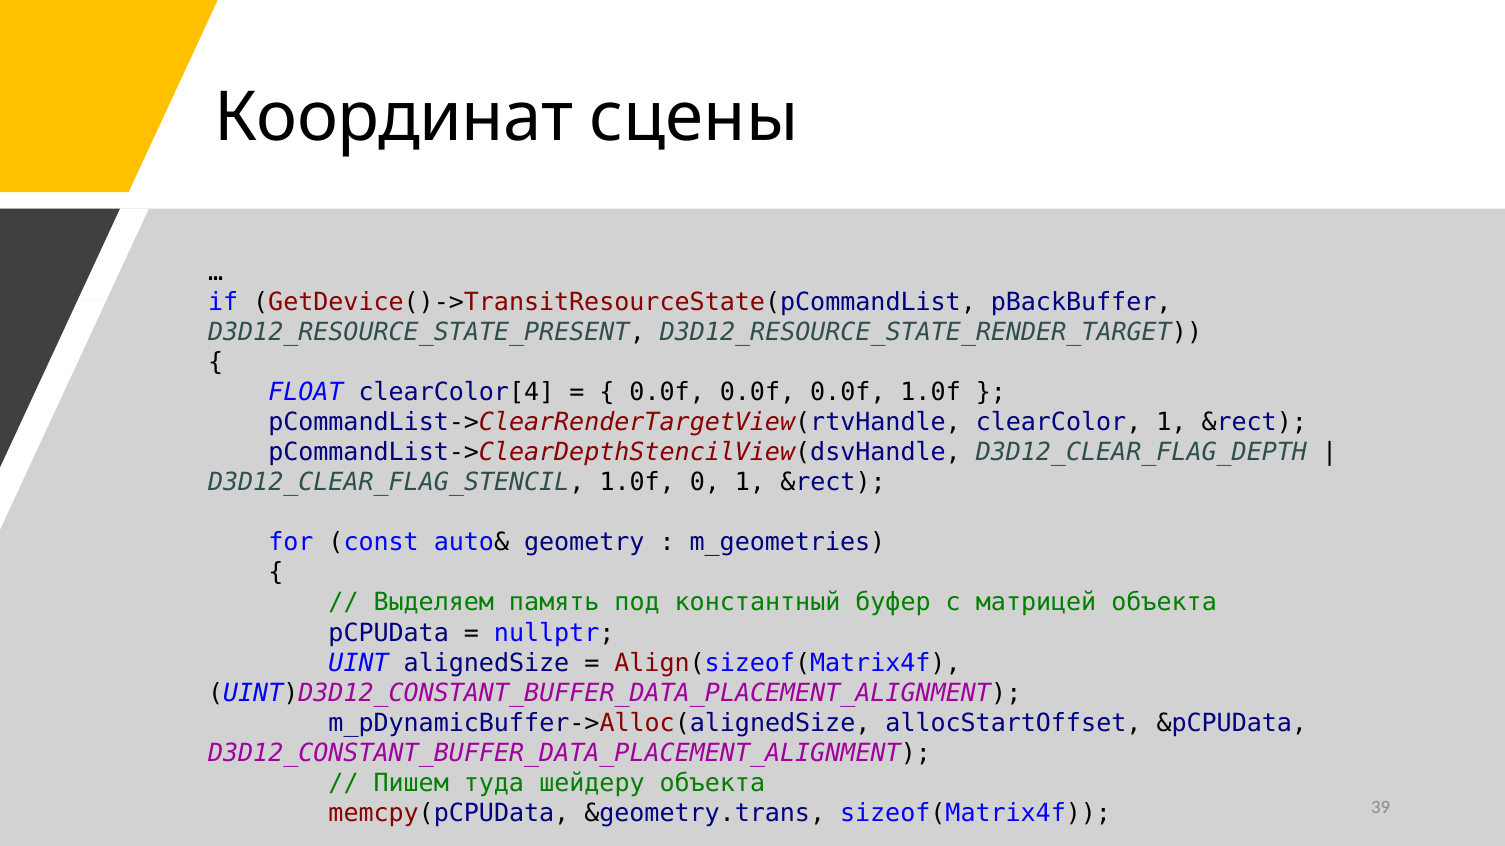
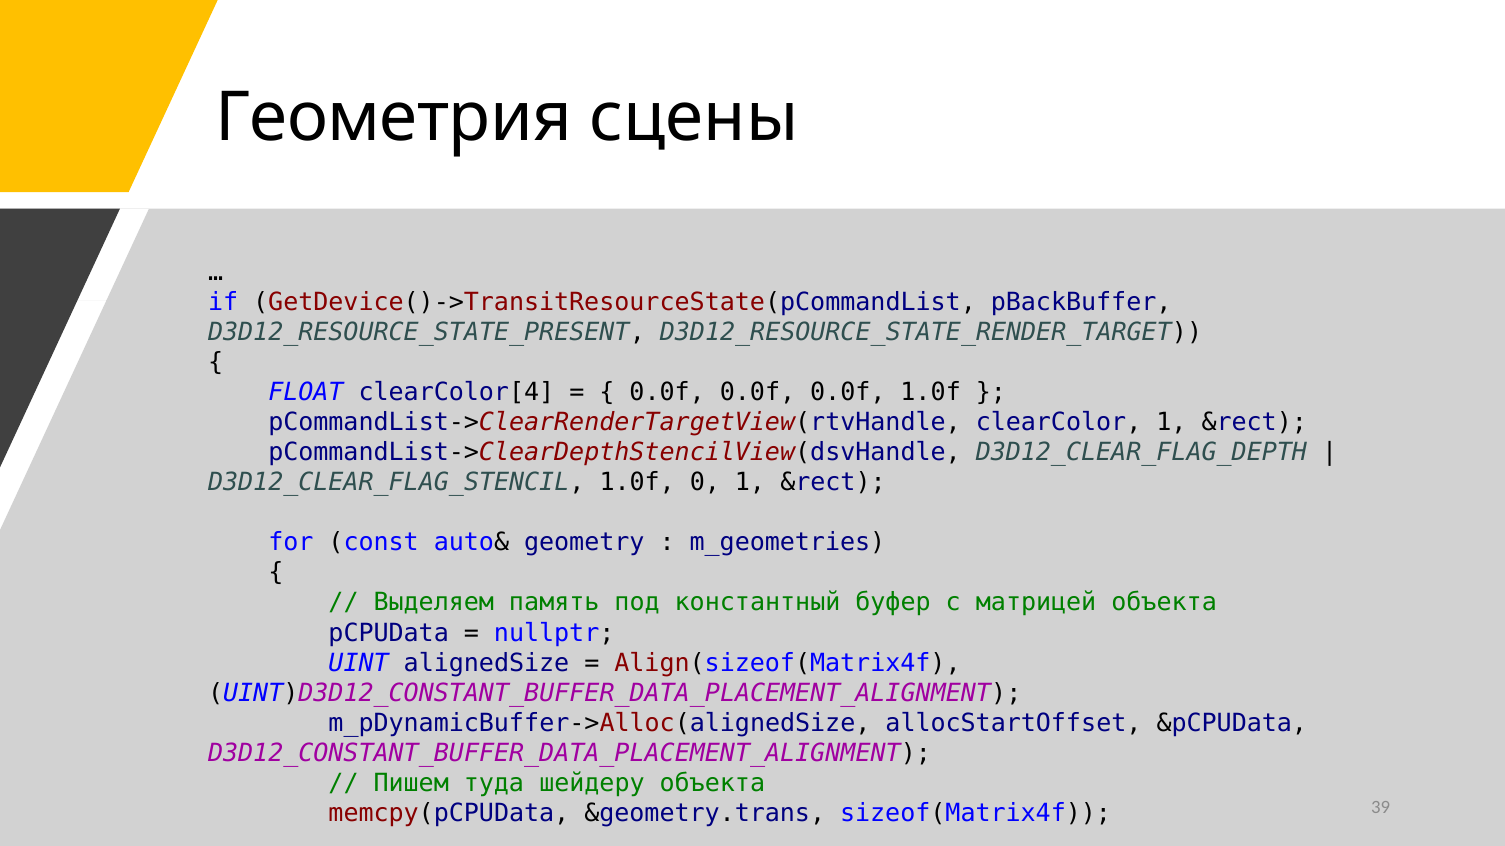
Координат: Координат -> Геометрия (394, 118)
